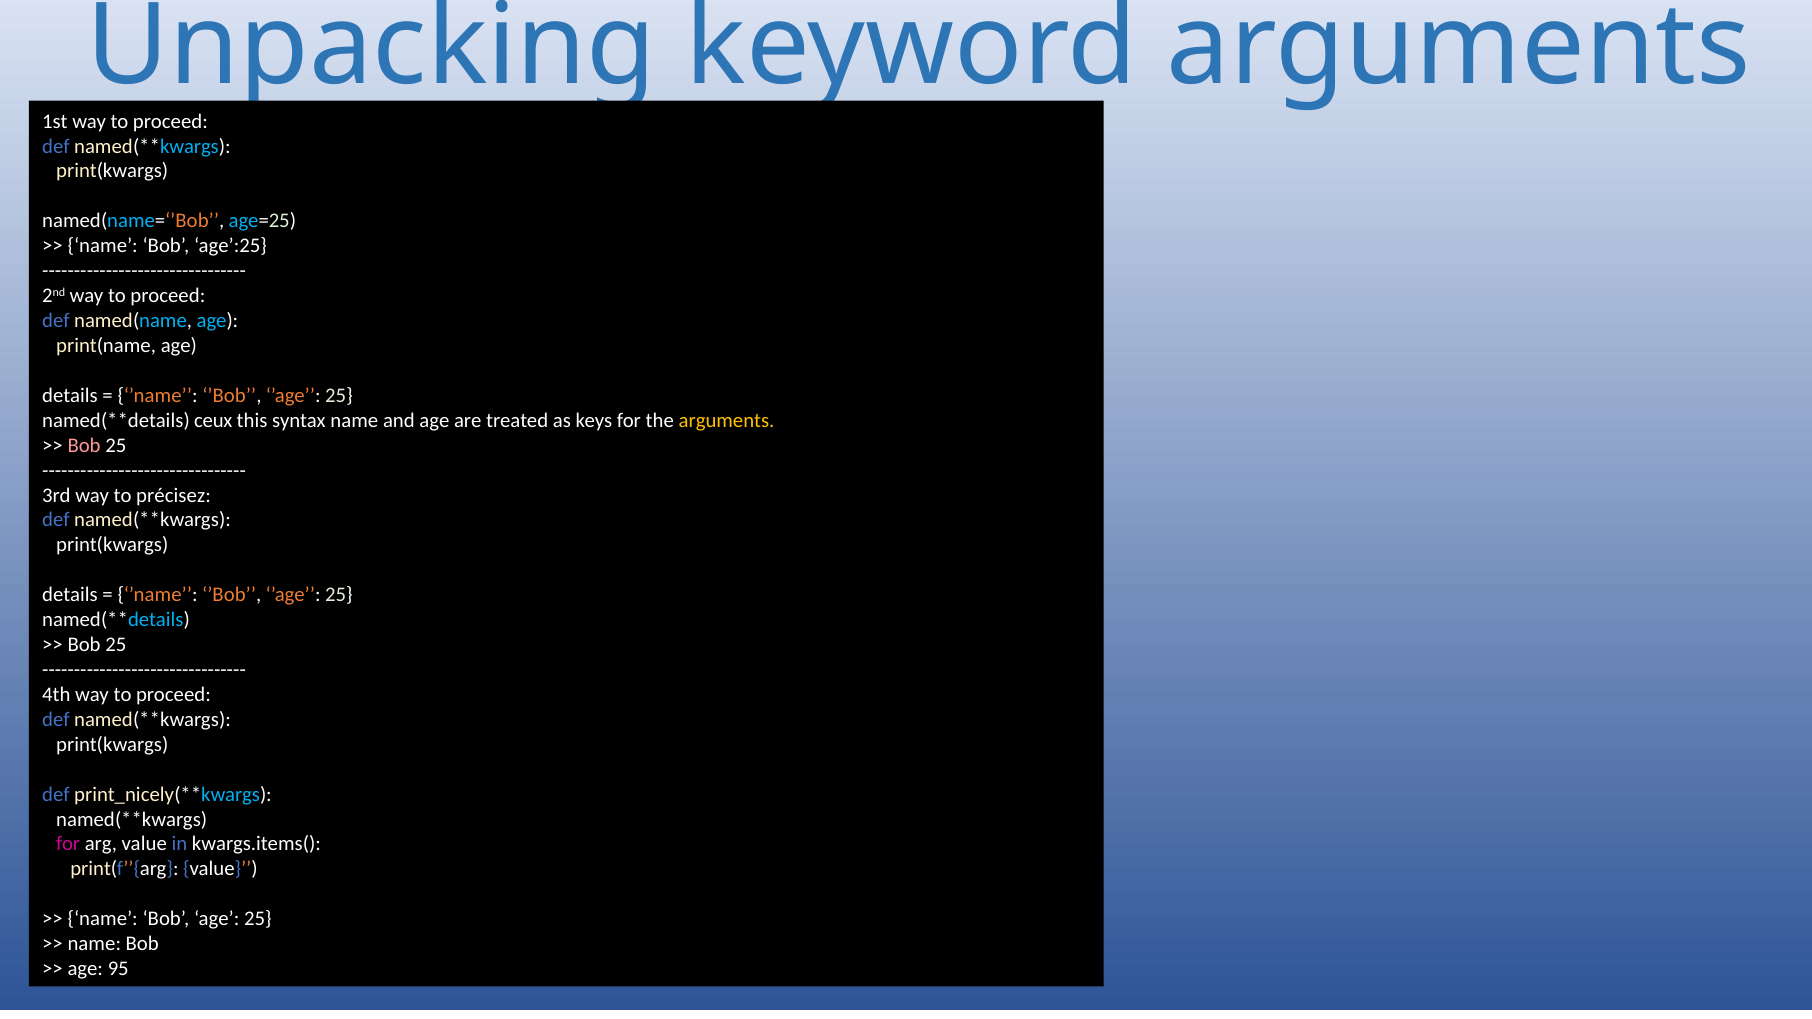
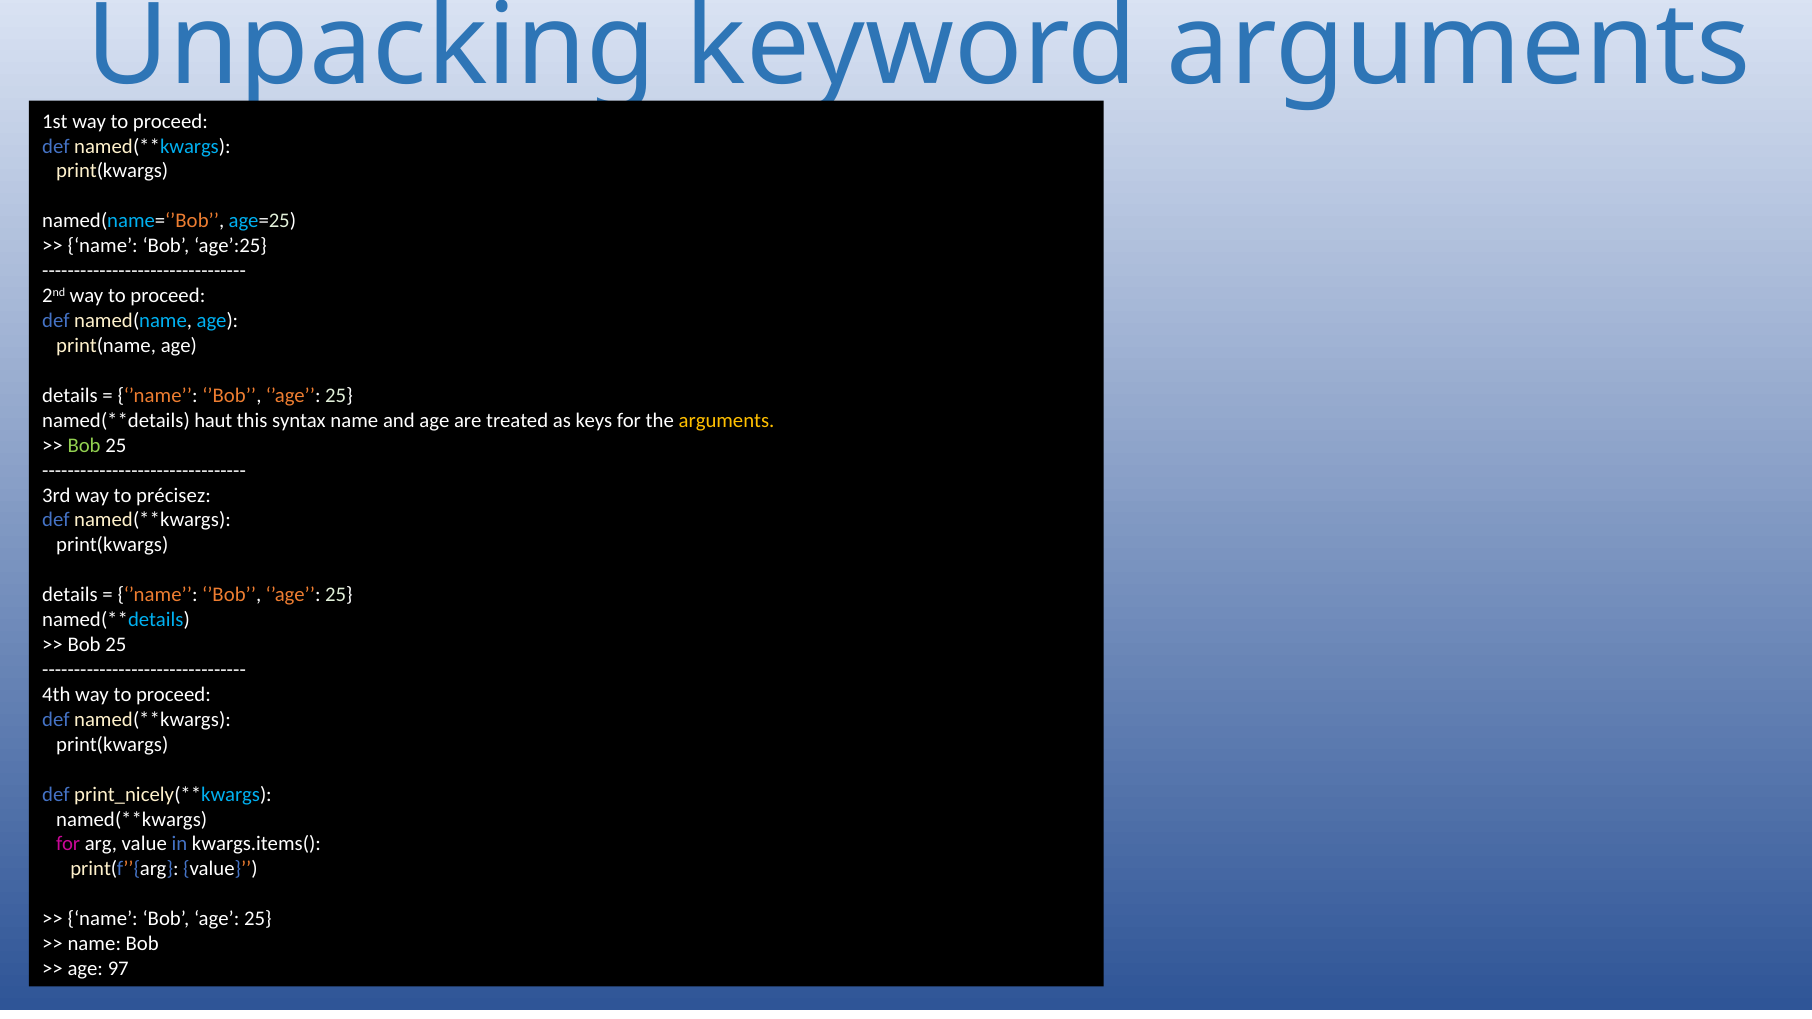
ceux: ceux -> haut (213, 420)
Bob colour: pink -> light green (84, 445)
95: 95 -> 97 (118, 969)
